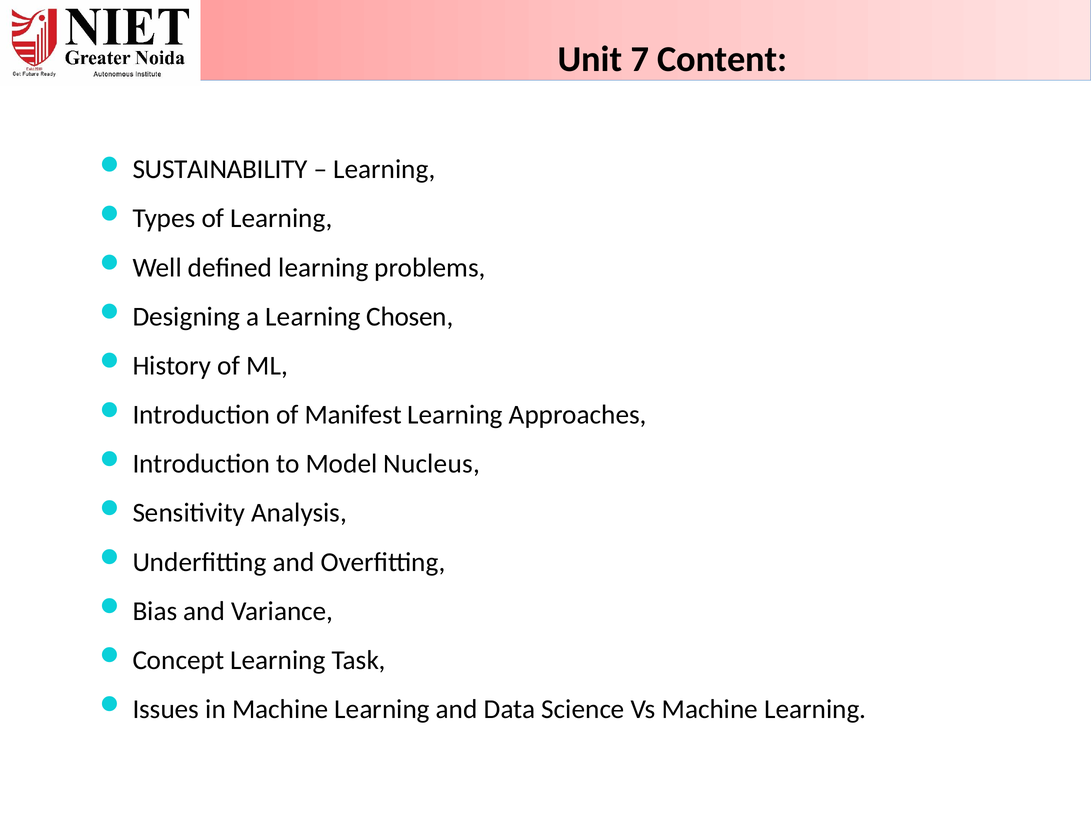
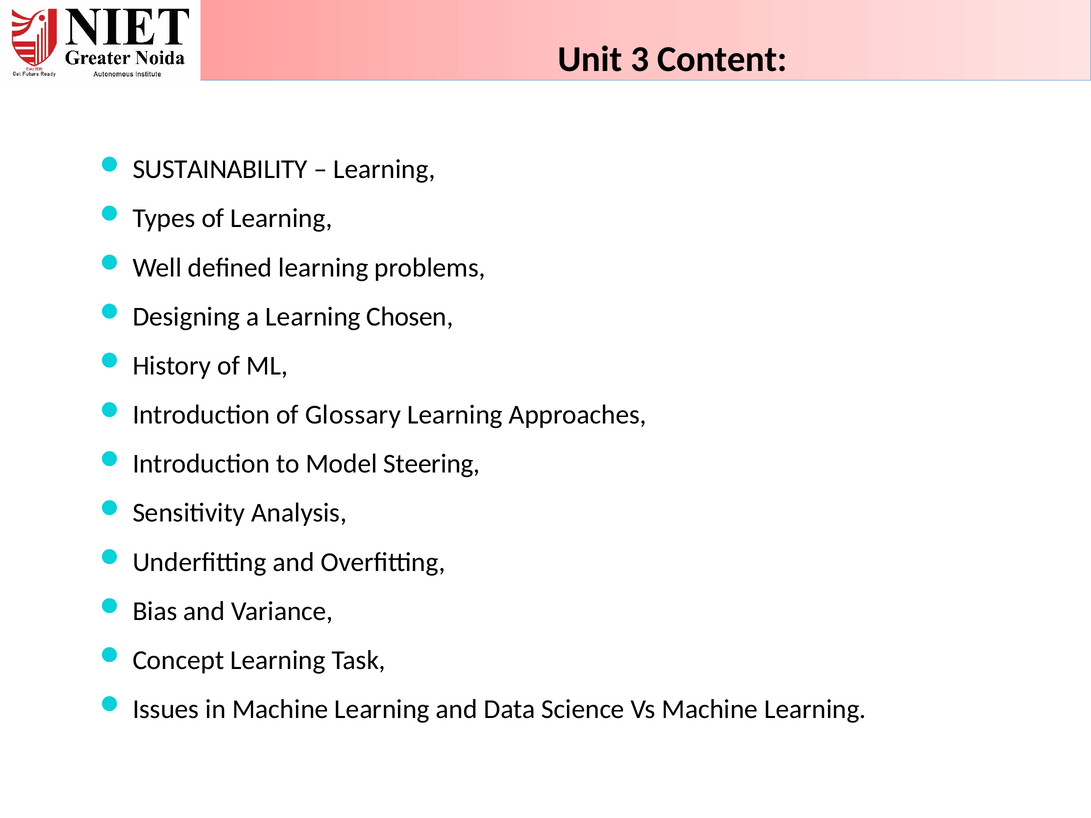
7: 7 -> 3 (640, 59)
Manifest: Manifest -> Glossary (353, 415)
Nucleus: Nucleus -> Steering (432, 464)
